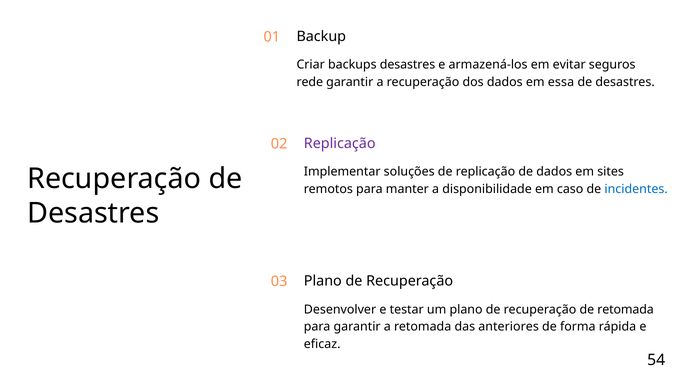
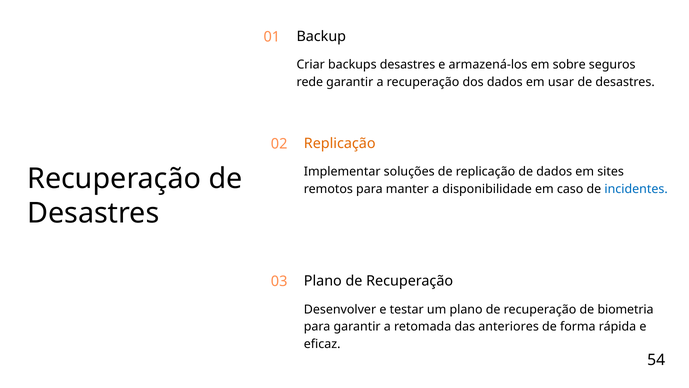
evitar: evitar -> sobre (569, 65)
essa: essa -> usar (561, 82)
Replicação colour: purple -> orange (340, 143)
de retomada: retomada -> biometria (626, 309)
